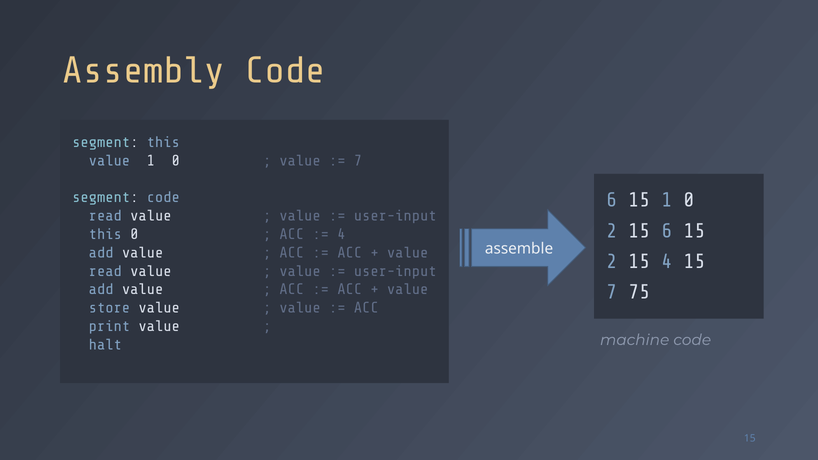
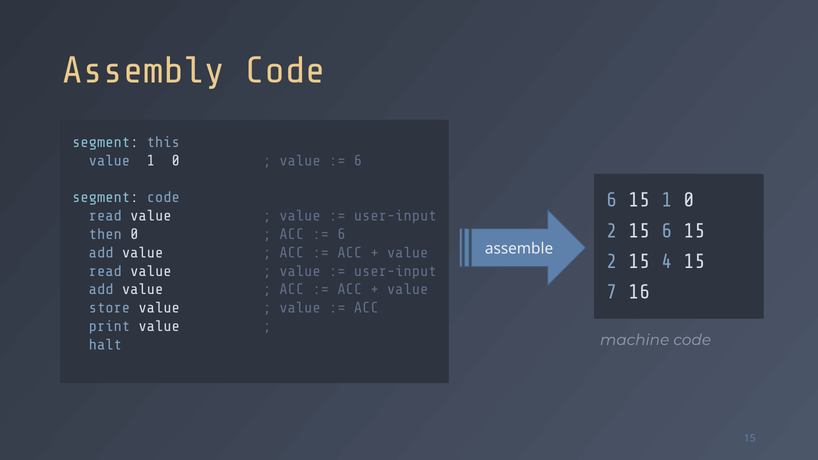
7: 7 -> 6 (358, 161)
this: this -> then (105, 234)
4: 4 -> 6 (341, 234)
75: 75 -> 16 (639, 292)
